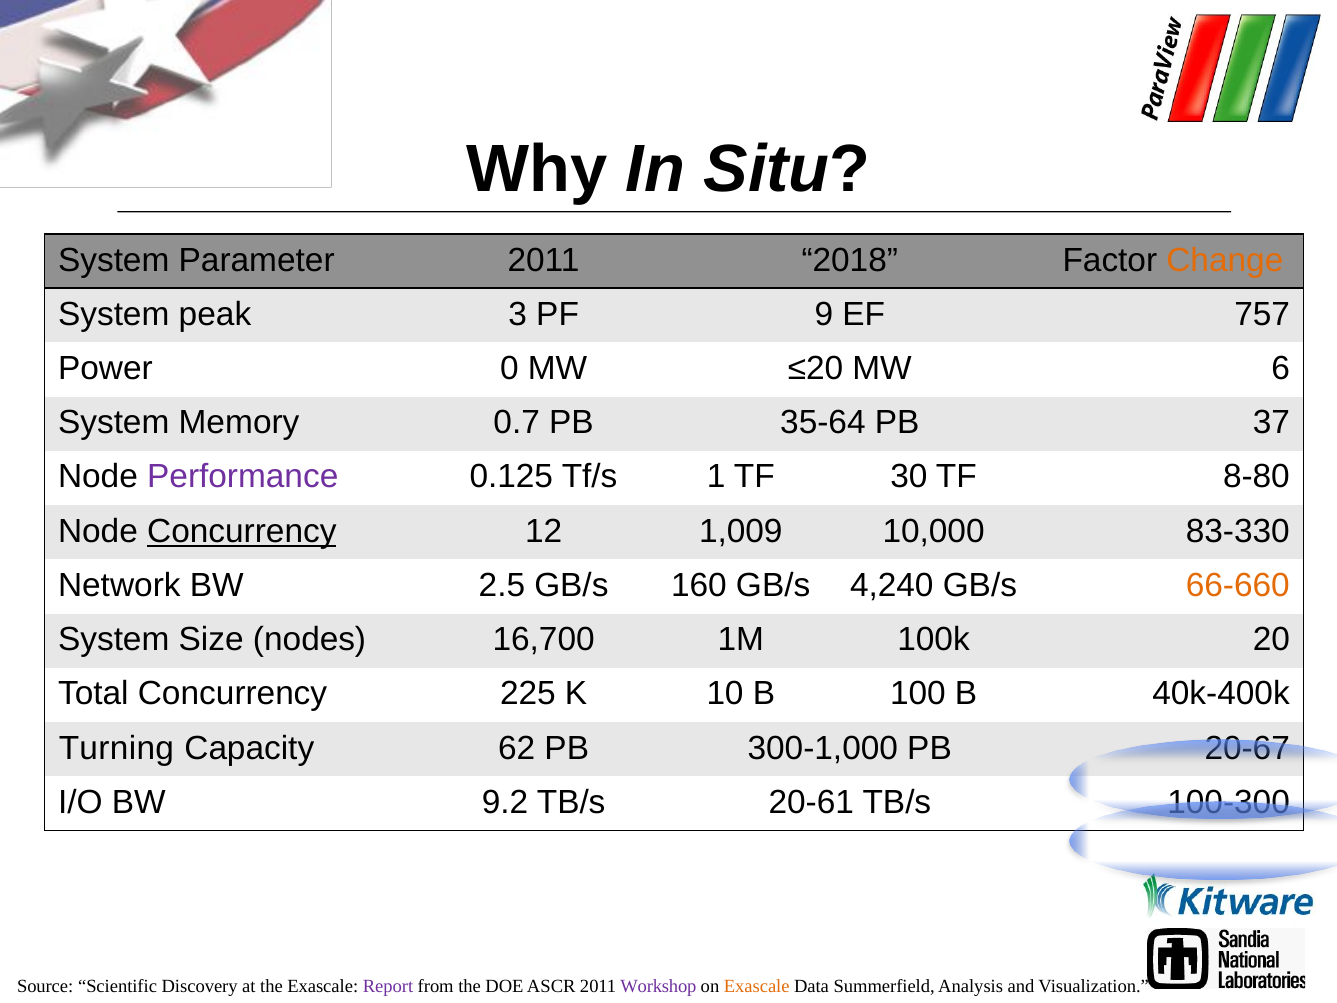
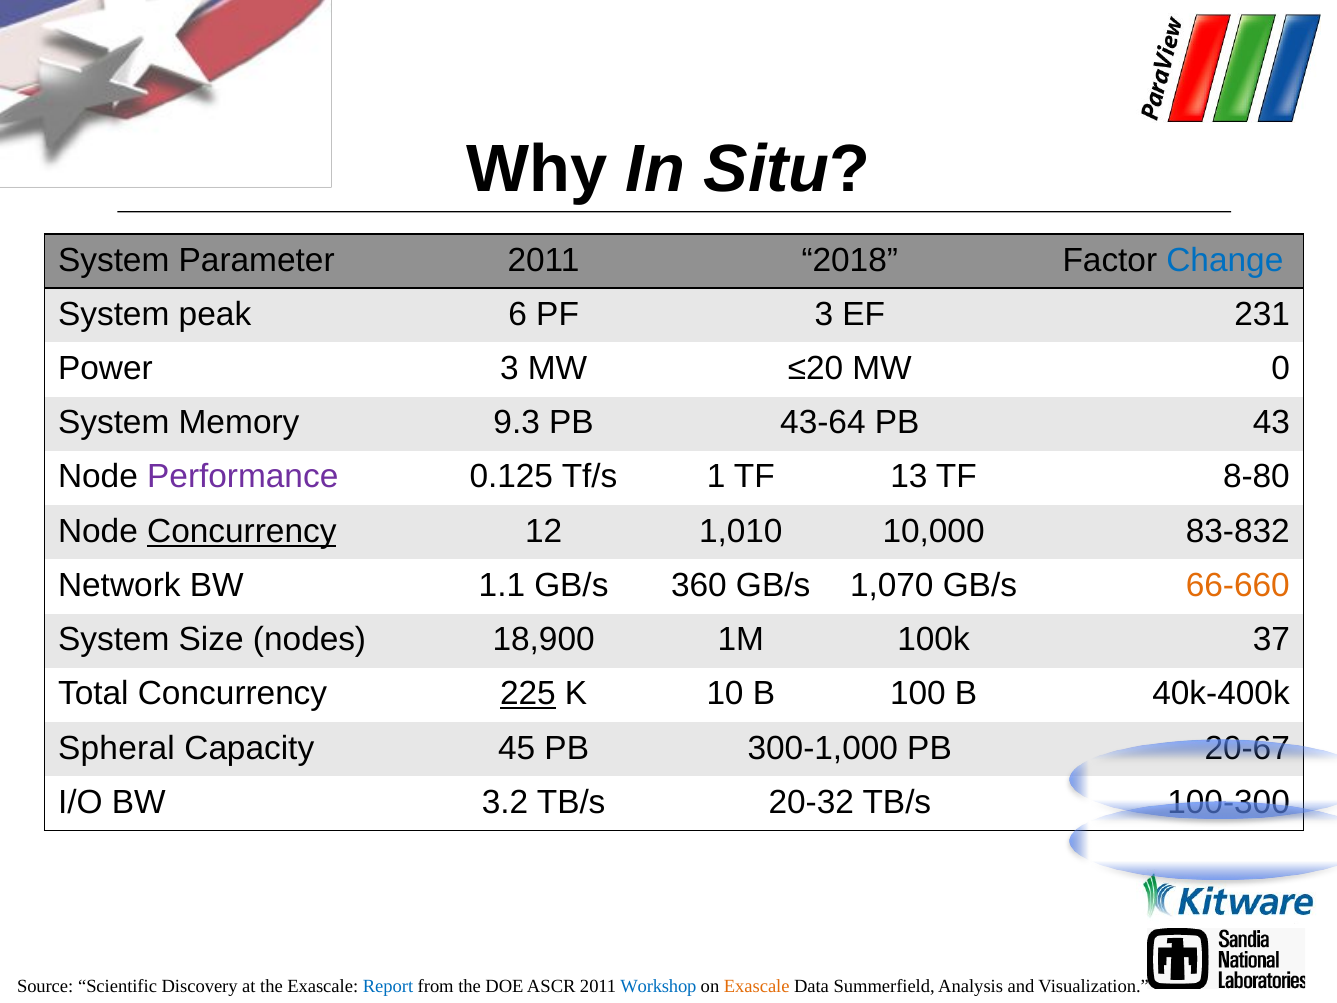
Change colour: orange -> blue (1225, 260)
3: 3 -> 6 (518, 314)
PF 9: 9 -> 3 (824, 314)
757: 757 -> 231 (1262, 314)
Power 0: 0 -> 3 (509, 368)
6: 6 -> 0 (1281, 368)
0.7: 0.7 -> 9.3 (517, 423)
35-64: 35-64 -> 43-64 (823, 423)
37: 37 -> 43 (1271, 423)
30: 30 -> 13 (909, 477)
1,009: 1,009 -> 1,010 (741, 531)
83-330: 83-330 -> 83-832 (1238, 531)
2.5: 2.5 -> 1.1 (502, 585)
160: 160 -> 360 (699, 585)
4,240: 4,240 -> 1,070 (892, 585)
16,700: 16,700 -> 18,900 (544, 639)
20: 20 -> 37 (1271, 639)
225 underline: none -> present (528, 694)
Turning: Turning -> Spheral (116, 748)
62: 62 -> 45 (517, 748)
9.2: 9.2 -> 3.2 (505, 802)
20-61: 20-61 -> 20-32 (811, 802)
Report colour: purple -> blue (388, 986)
Workshop colour: purple -> blue (658, 986)
